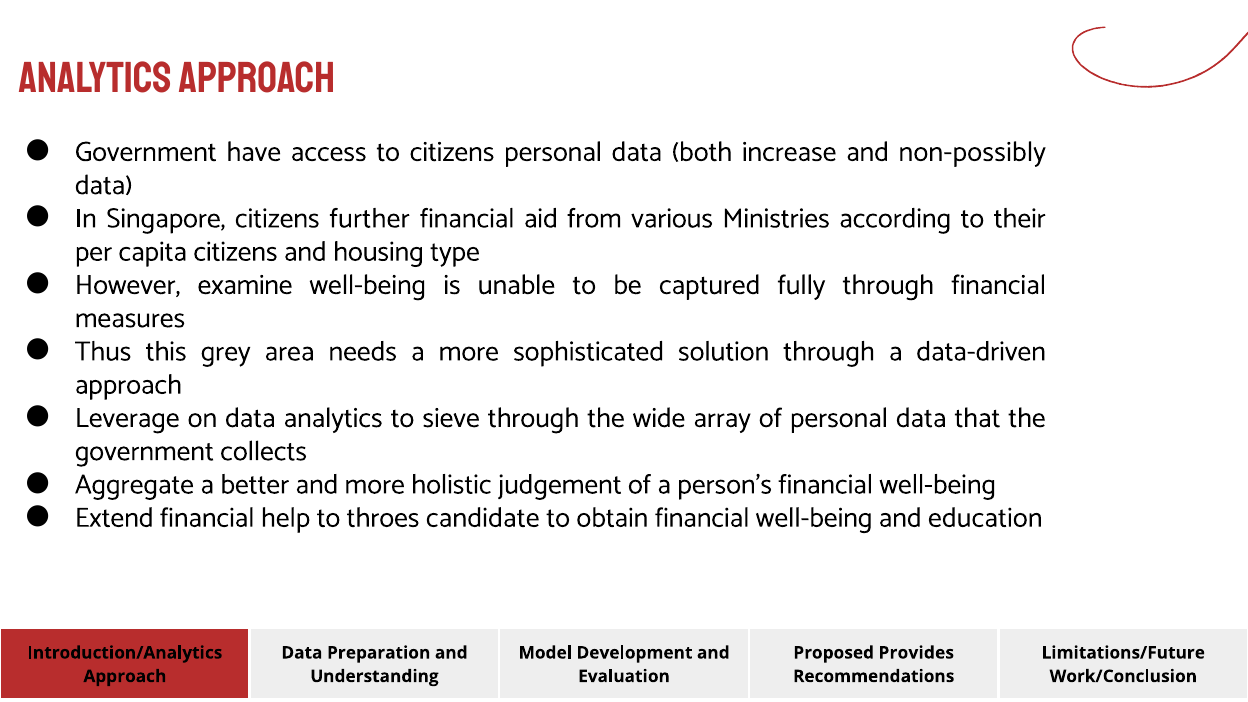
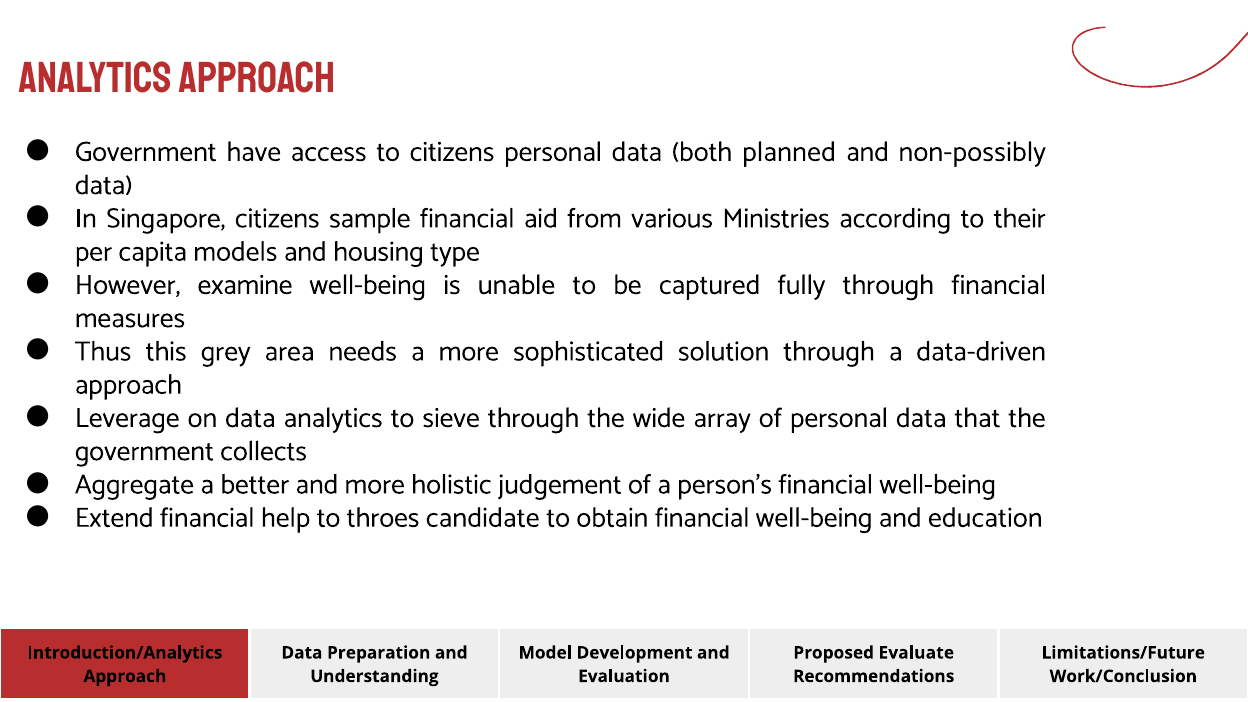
increase: increase -> planned (789, 152)
further: further -> sample (370, 218)
capita citizens: citizens -> models (235, 252)
Provides: Provides -> Evaluate (916, 653)
